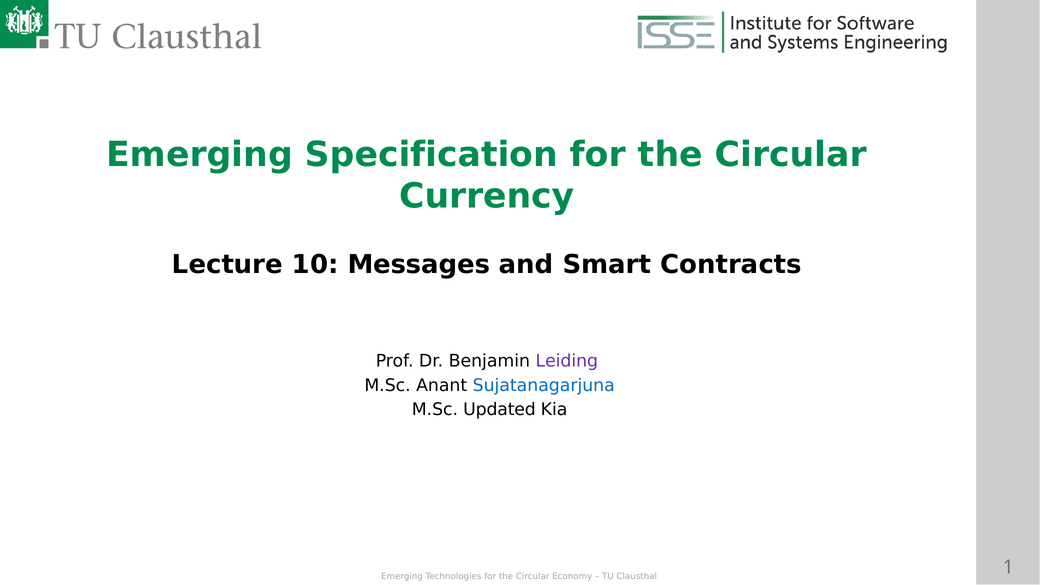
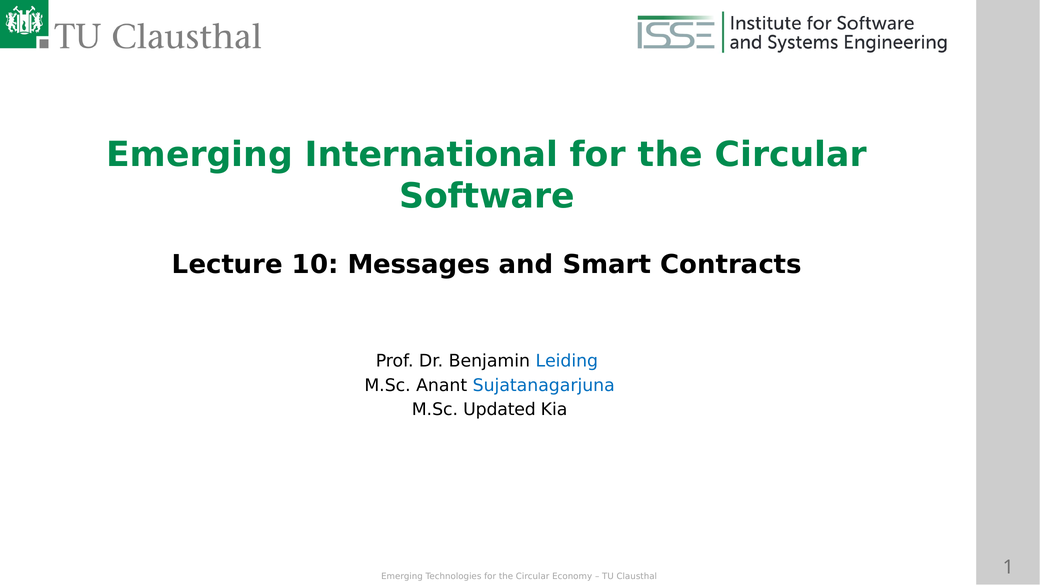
Specification: Specification -> International (431, 155)
Currency: Currency -> Software (487, 196)
Leiding colour: purple -> blue (567, 361)
